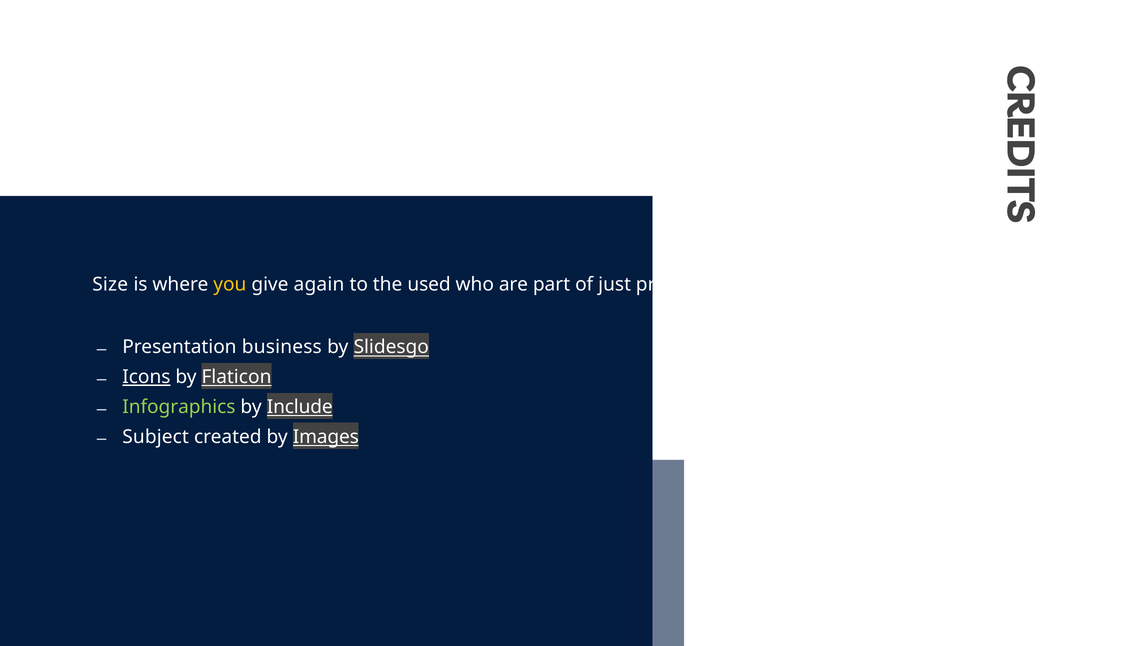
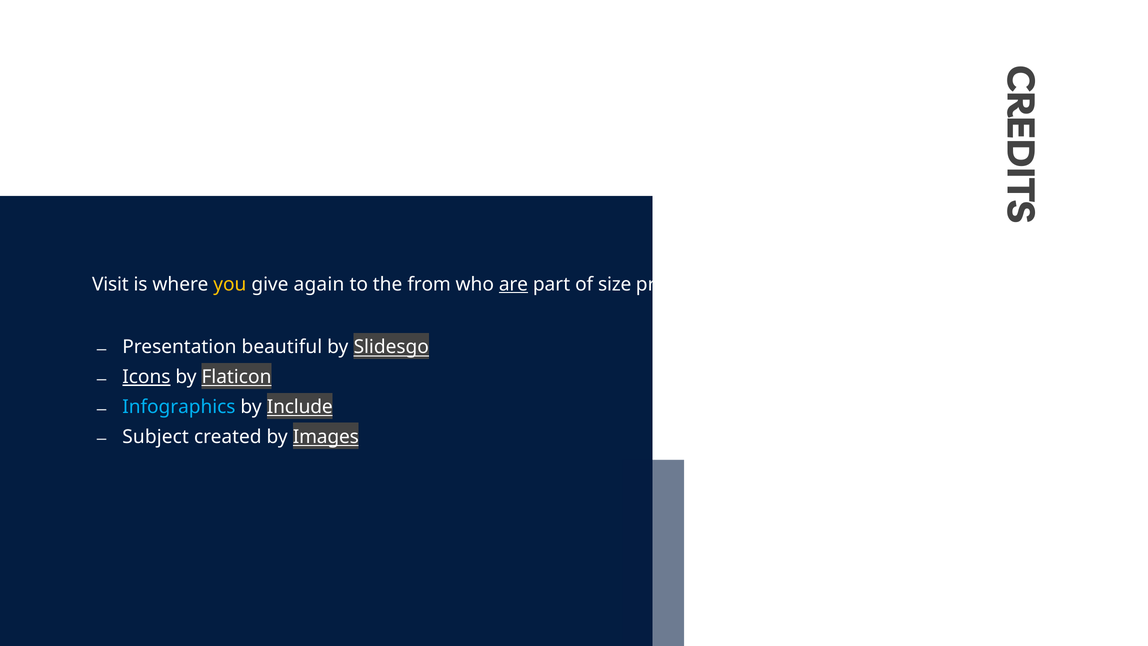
Size: Size -> Visit (110, 284)
used: used -> from (429, 284)
are underline: none -> present (513, 284)
just: just -> size (615, 284)
business: business -> beautiful (282, 347)
Infographics colour: light green -> light blue (179, 407)
